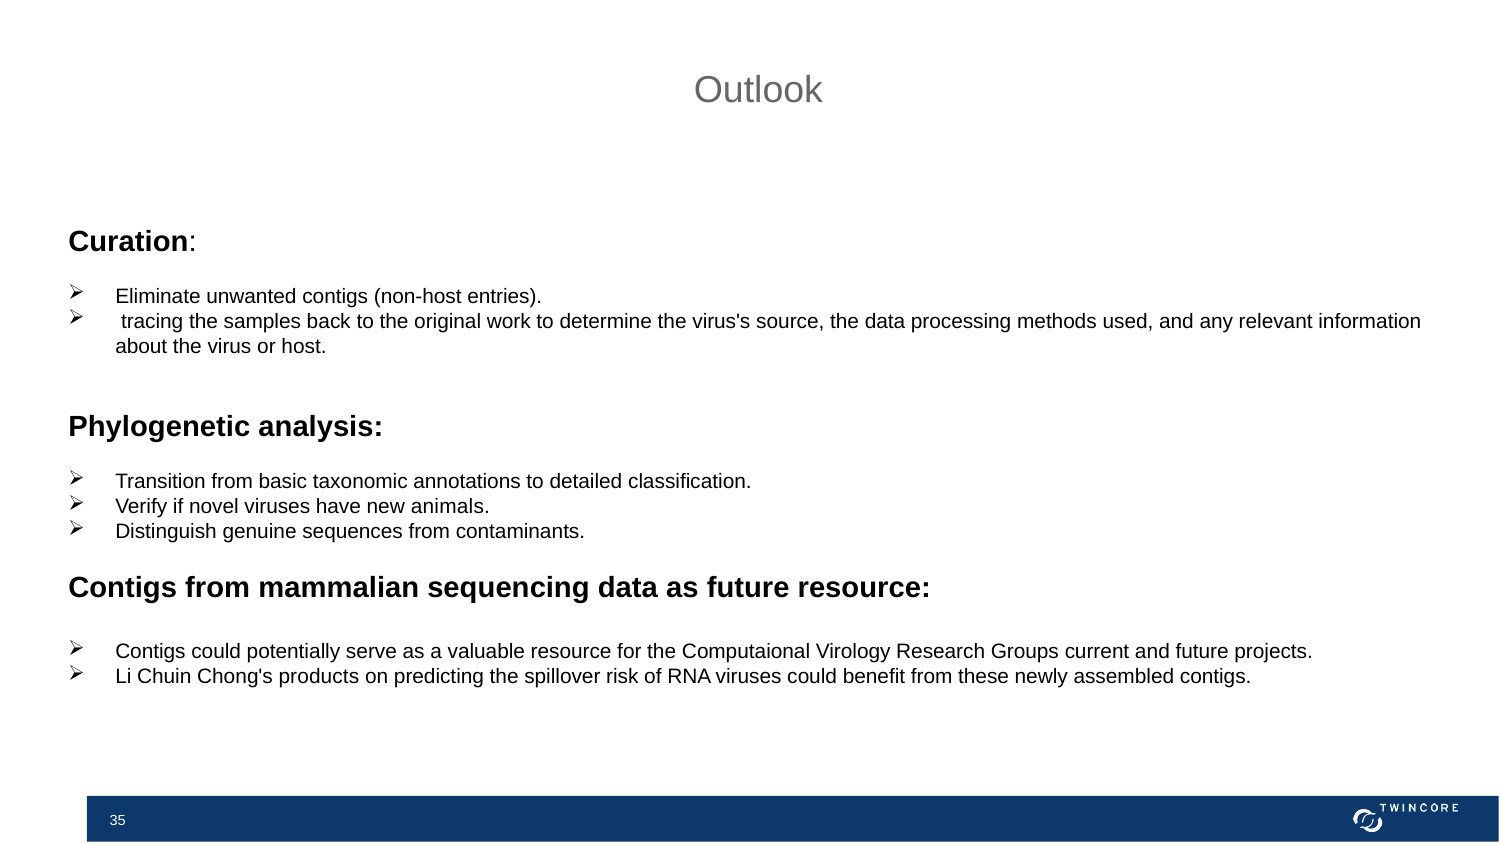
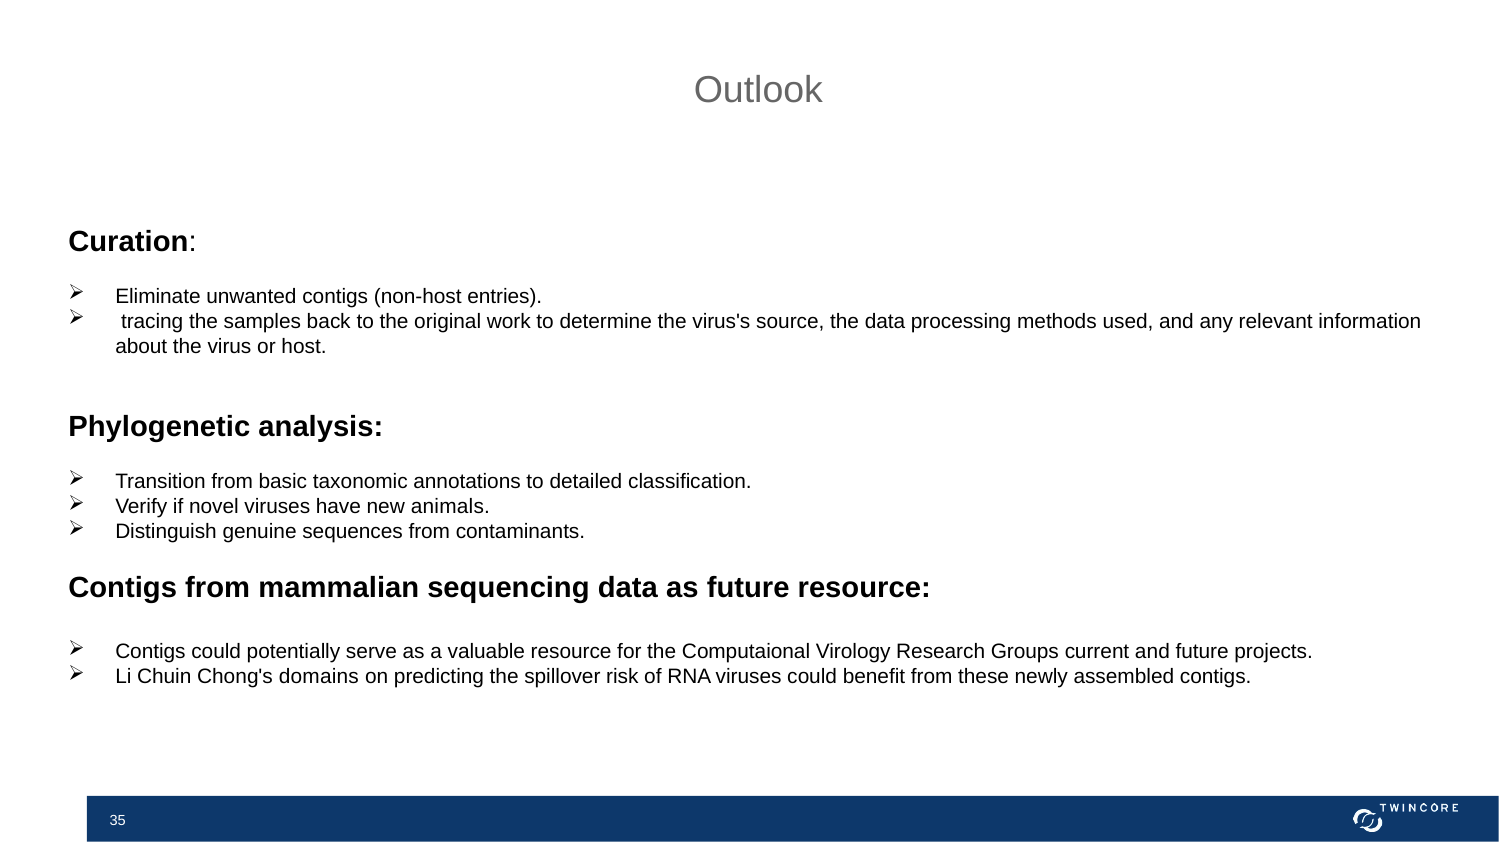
products: products -> domains (319, 677)
